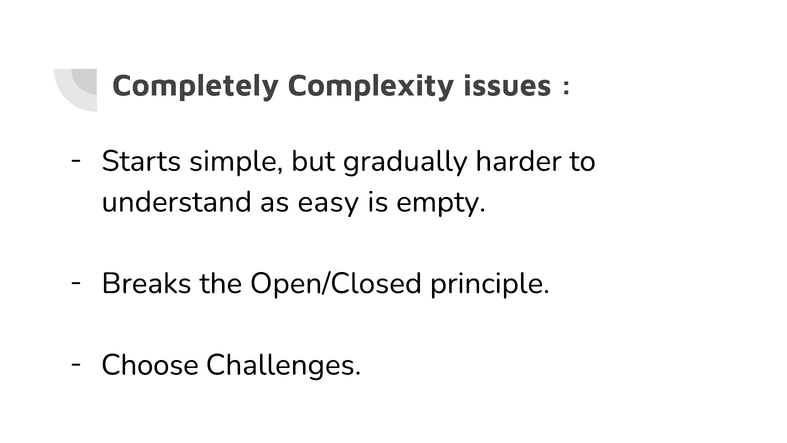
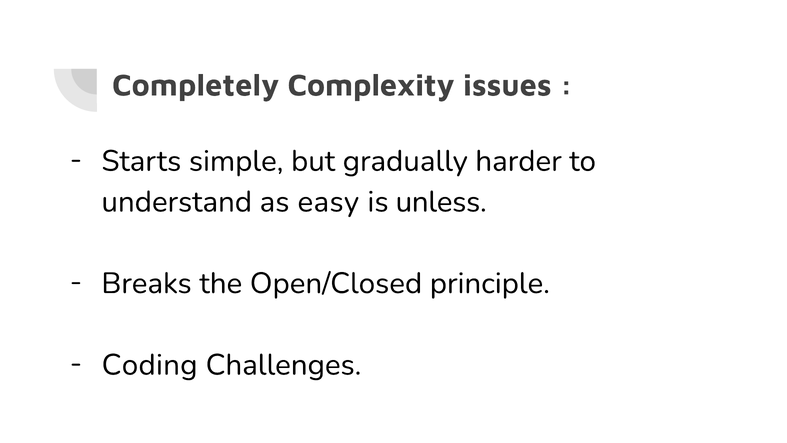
empty: empty -> unless (441, 202)
Choose: Choose -> Coding (150, 365)
